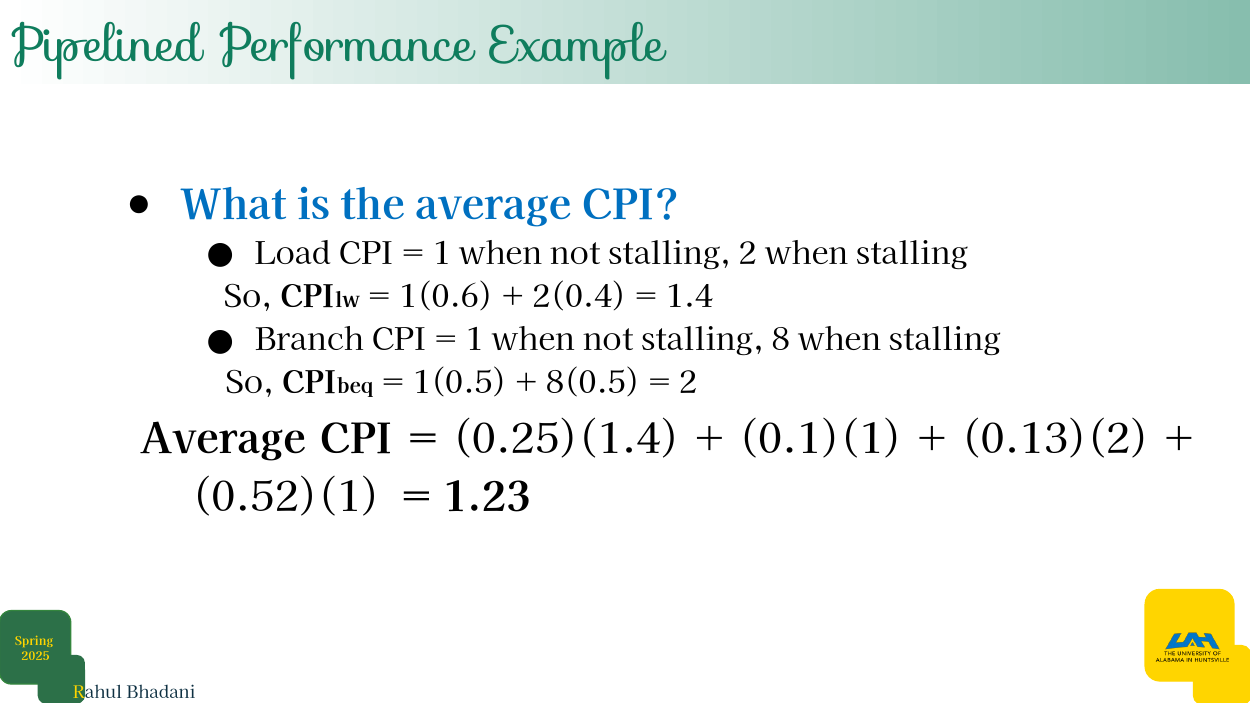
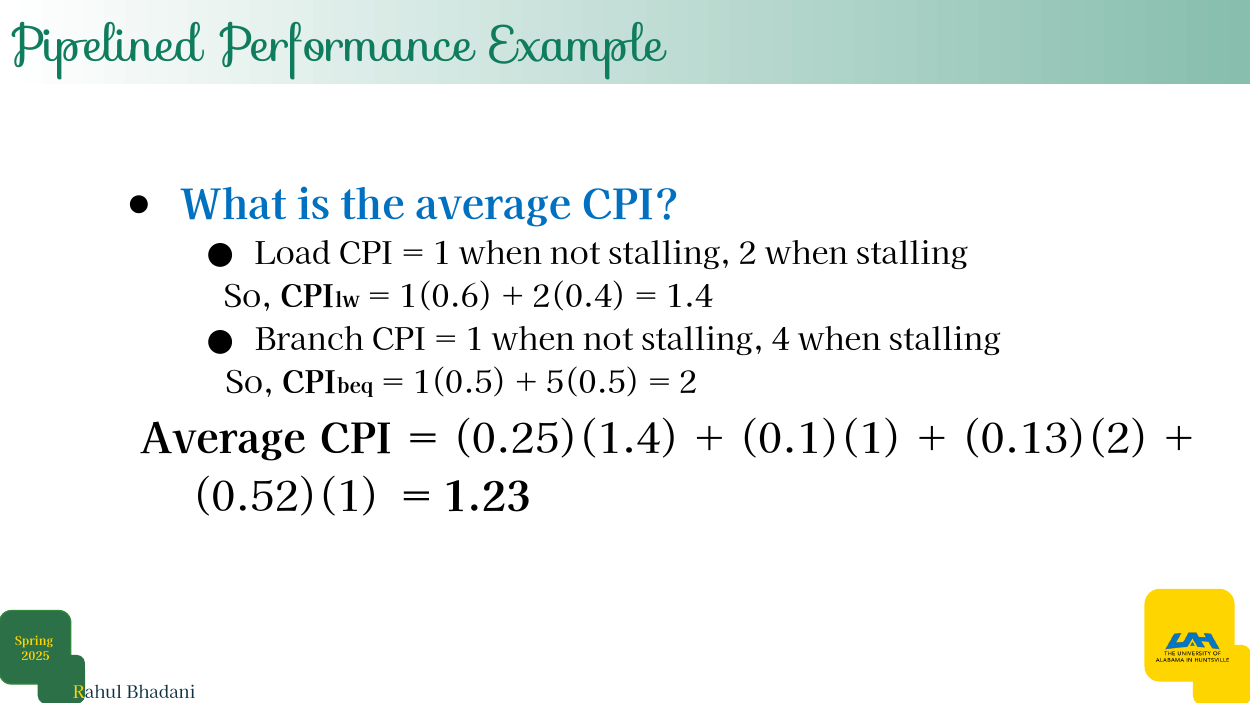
8: 8 -> 4 (781, 340)
8(0.5: 8(0.5 -> 5(0.5 (593, 383)
